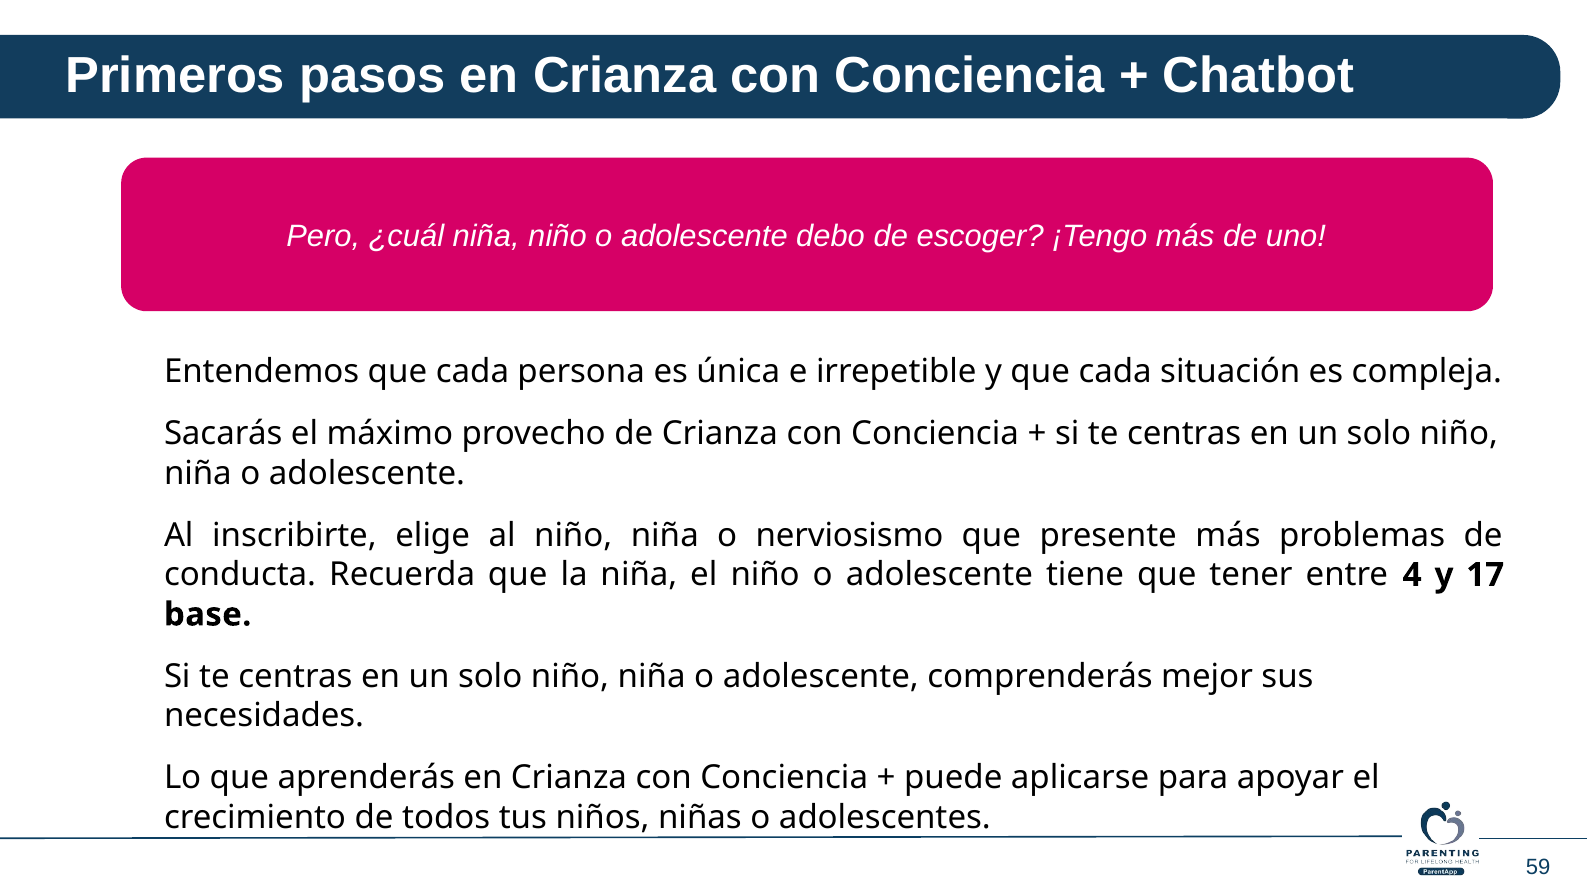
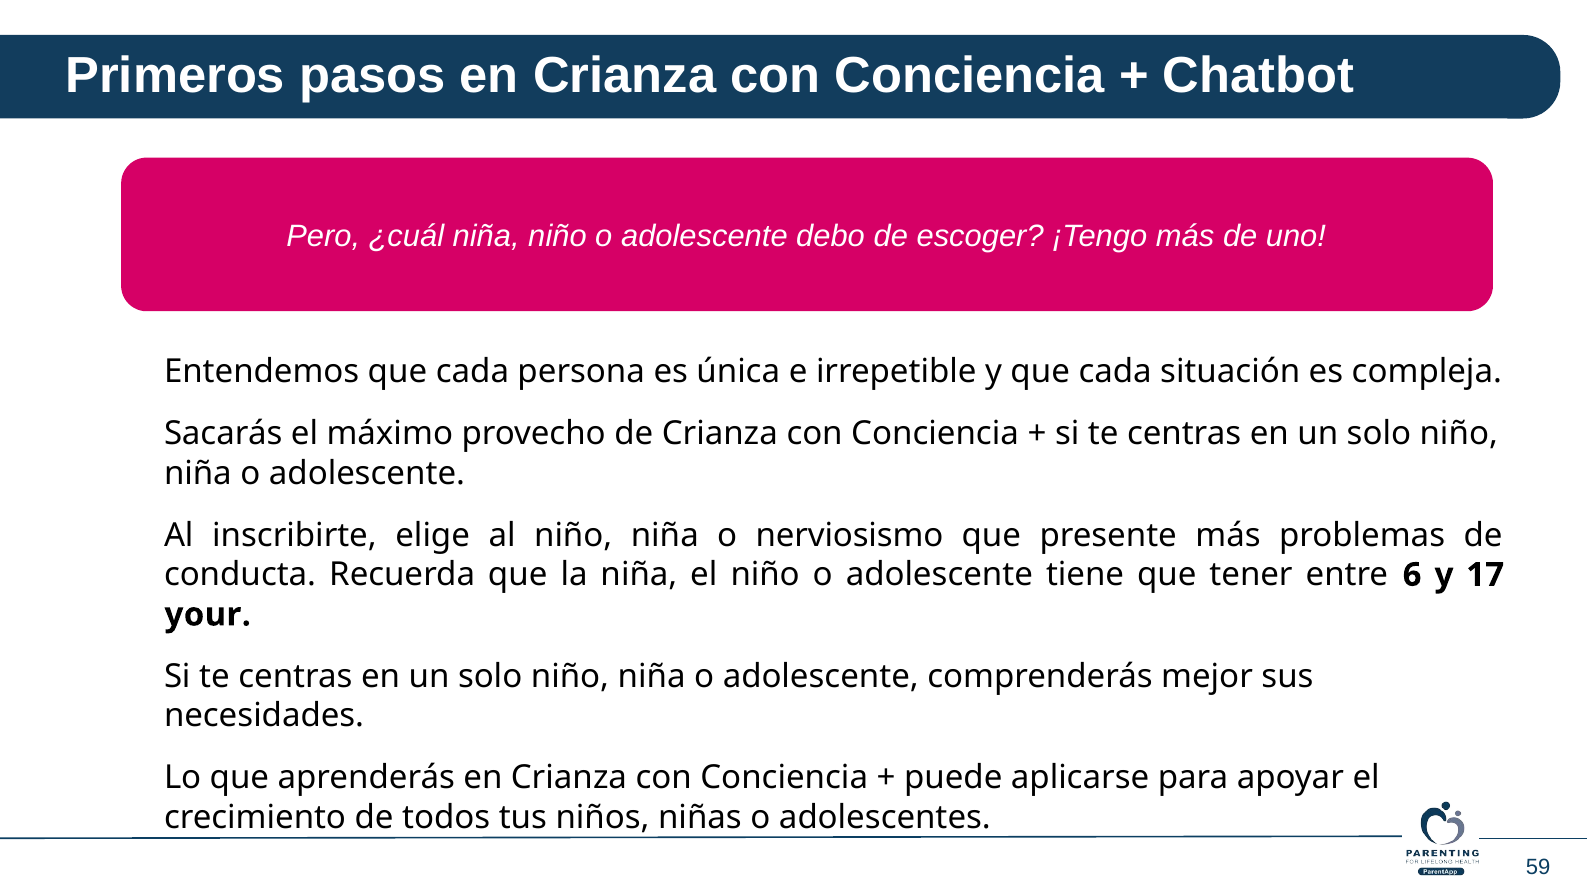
4: 4 -> 6 (1412, 575)
base: base -> your (208, 614)
